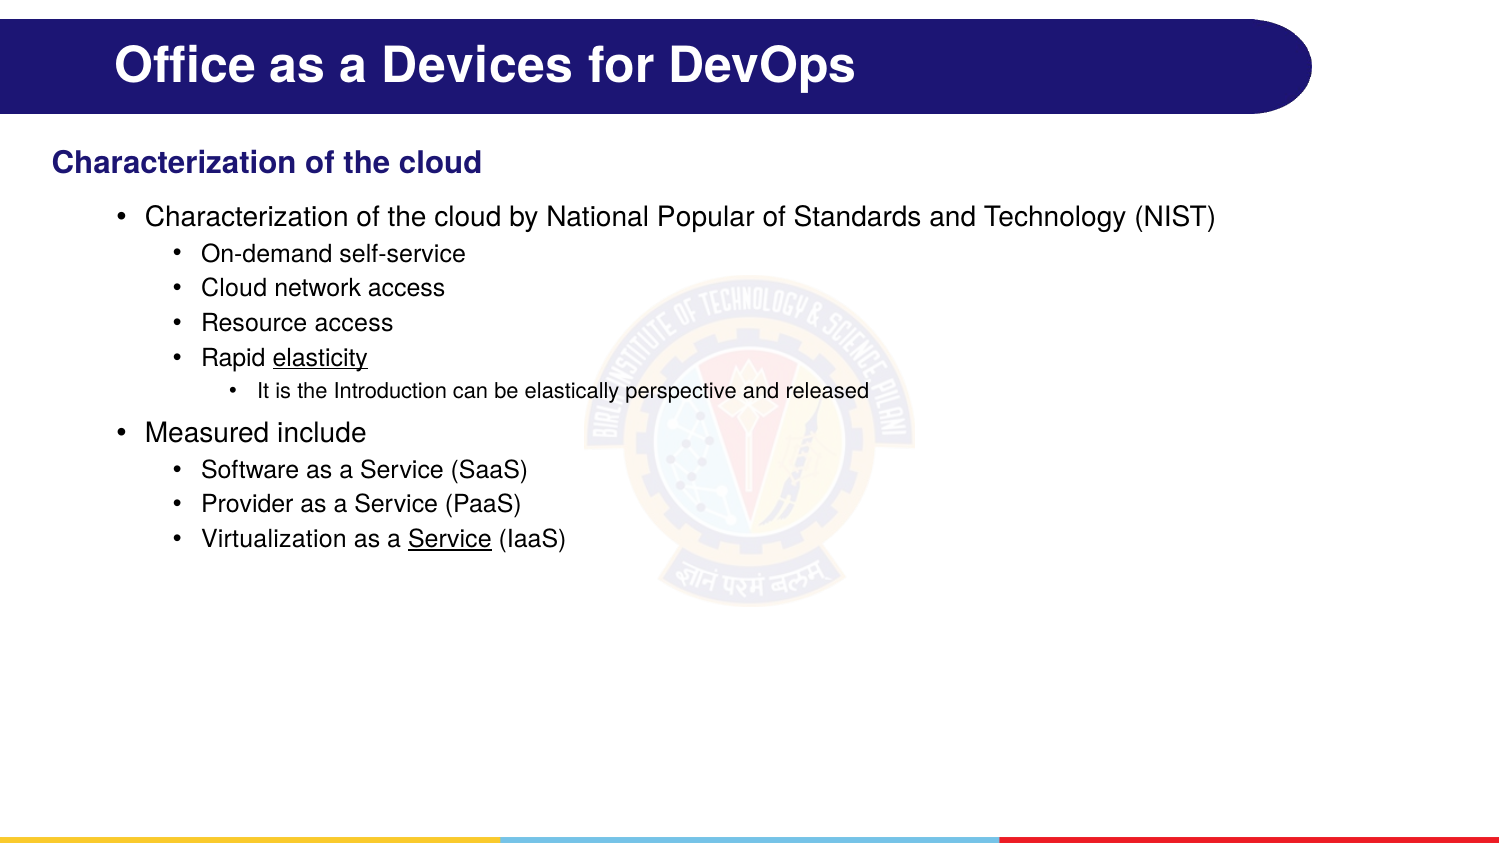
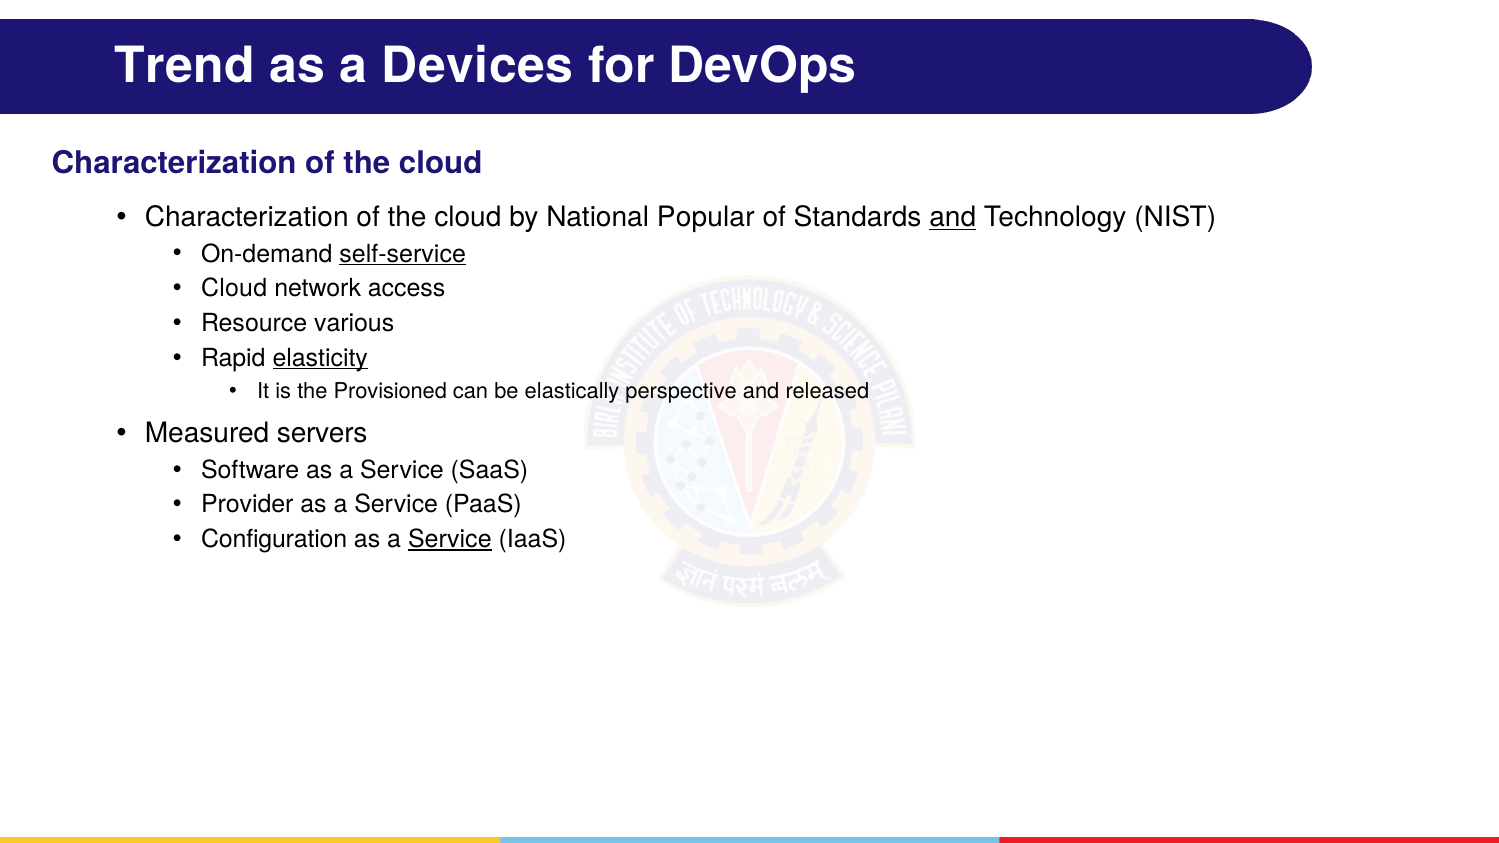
Office: Office -> Trend (185, 66)
and underline: none -> present (953, 217)
self-service underline: none -> present (403, 254)
Resource access: access -> various (354, 323)
Introduction: Introduction -> Provisioned (390, 391)
include: include -> servers (322, 434)
Virtualization: Virtualization -> Configuration (274, 539)
